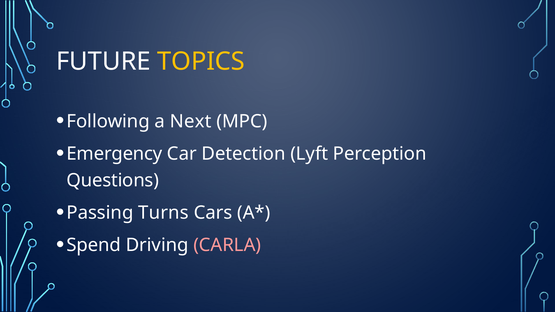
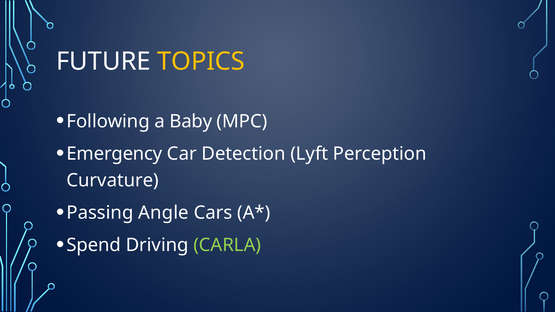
Next: Next -> Baby (191, 121)
Questions: Questions -> Curvature (113, 180)
Turns: Turns -> Angle (163, 213)
CARLA colour: pink -> light green (227, 245)
